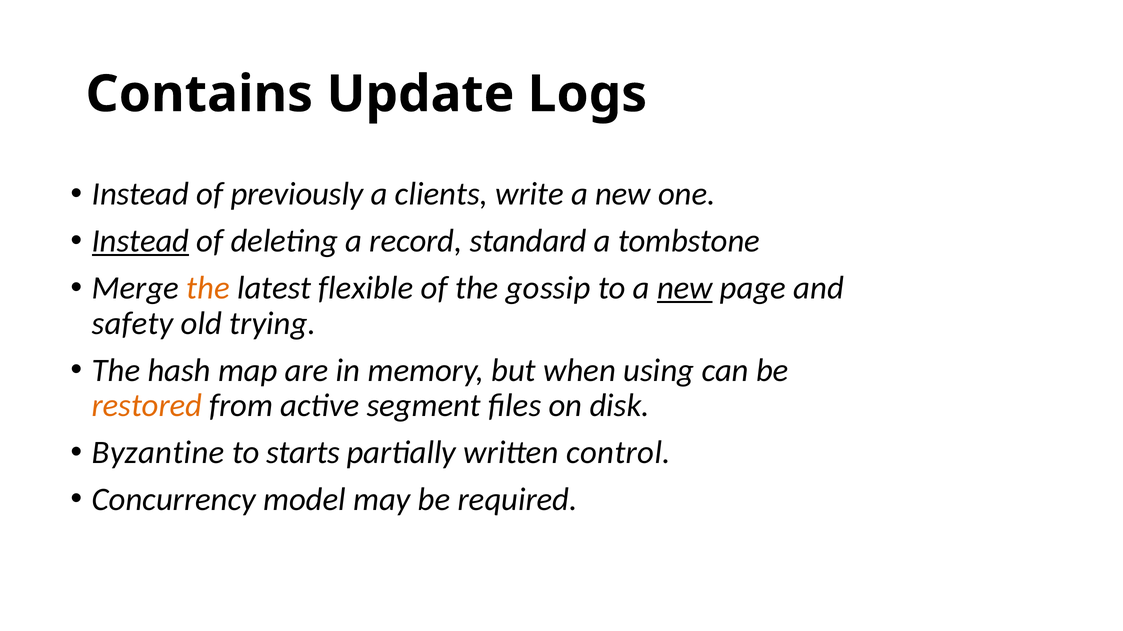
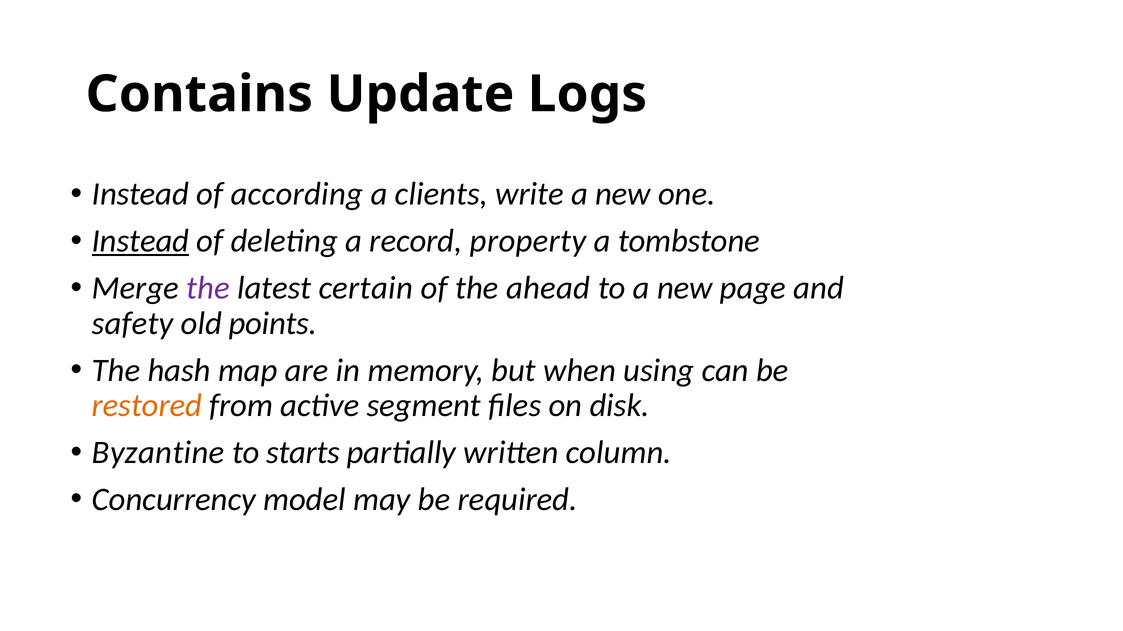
previously: previously -> according (297, 194)
standard: standard -> property (528, 241)
the colour: orange -> purple (208, 288)
flexible: flexible -> certain (366, 288)
gossip: gossip -> ahead (548, 288)
new underline: present -> none (685, 288)
trying: trying -> points (273, 324)
control: control -> column (619, 453)
